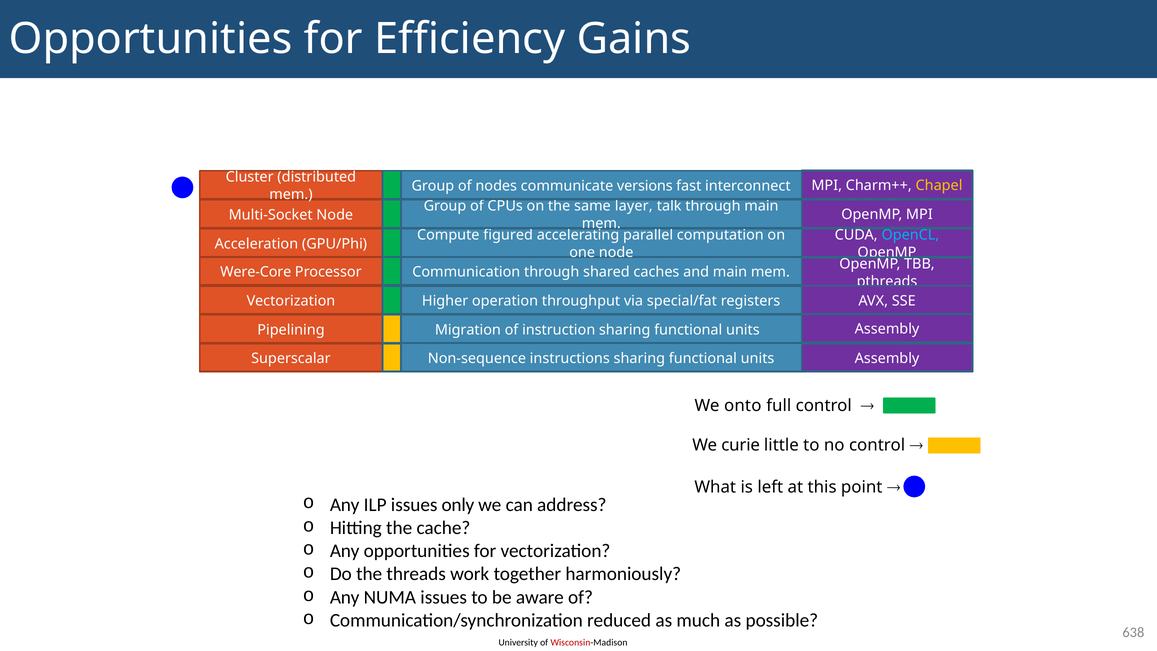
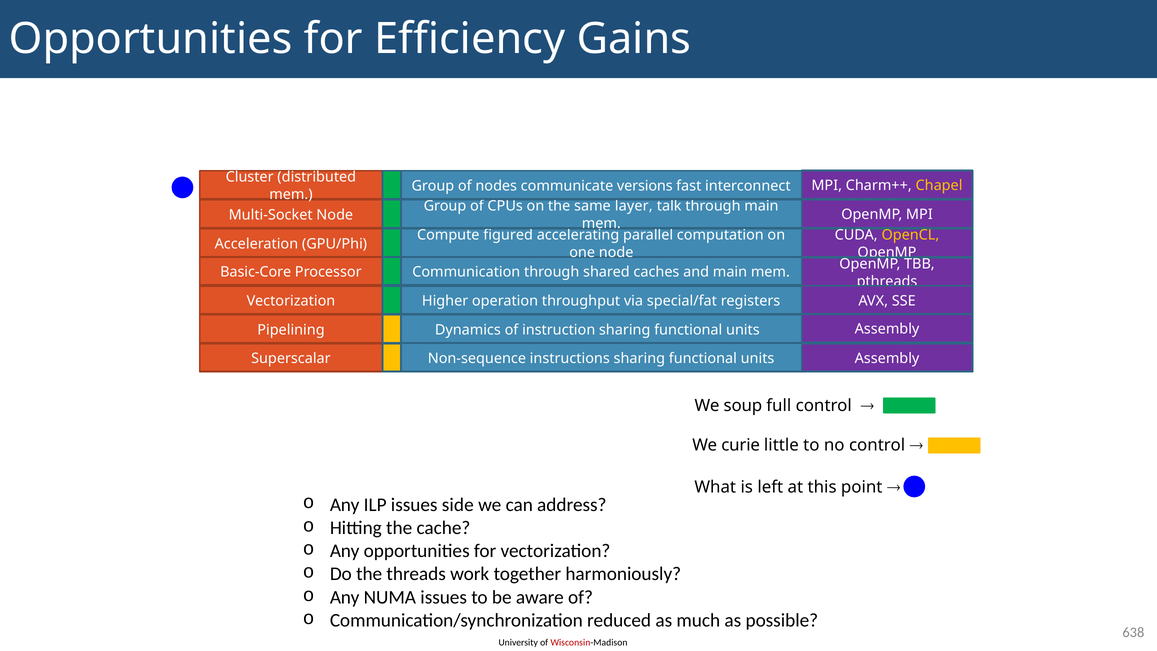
OpenCL colour: light blue -> yellow (910, 235)
Were-Core: Were-Core -> Basic-Core (256, 272)
Migration: Migration -> Dynamics (468, 330)
onto: onto -> soup (743, 406)
only: only -> side (458, 505)
